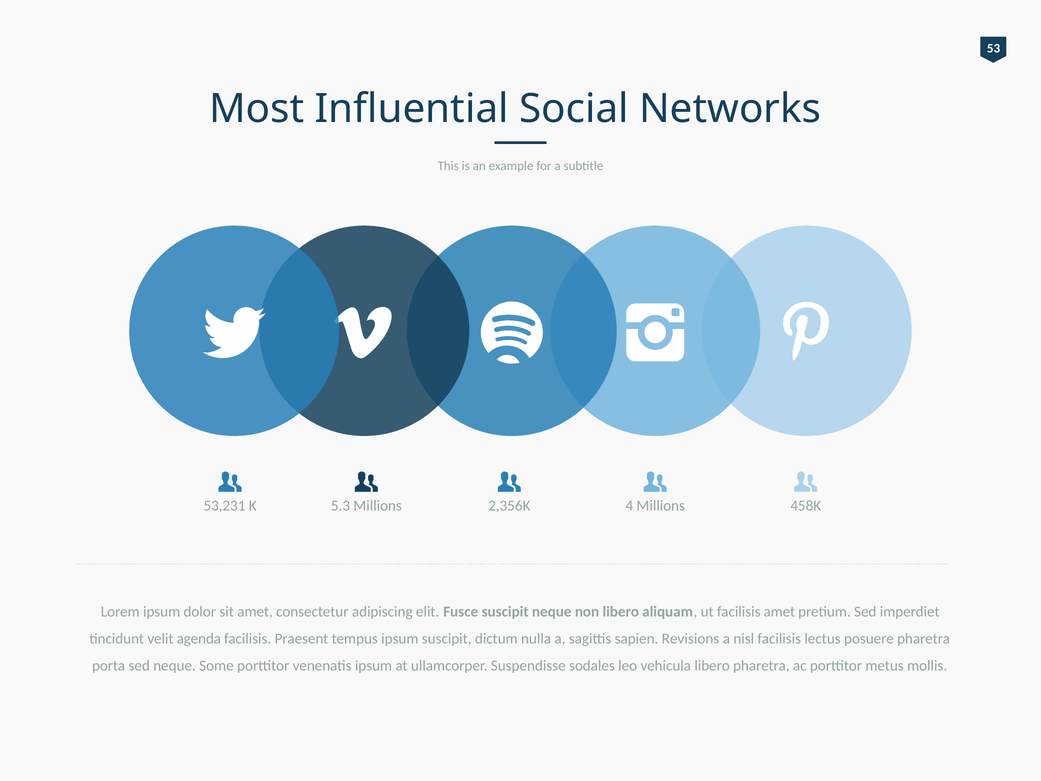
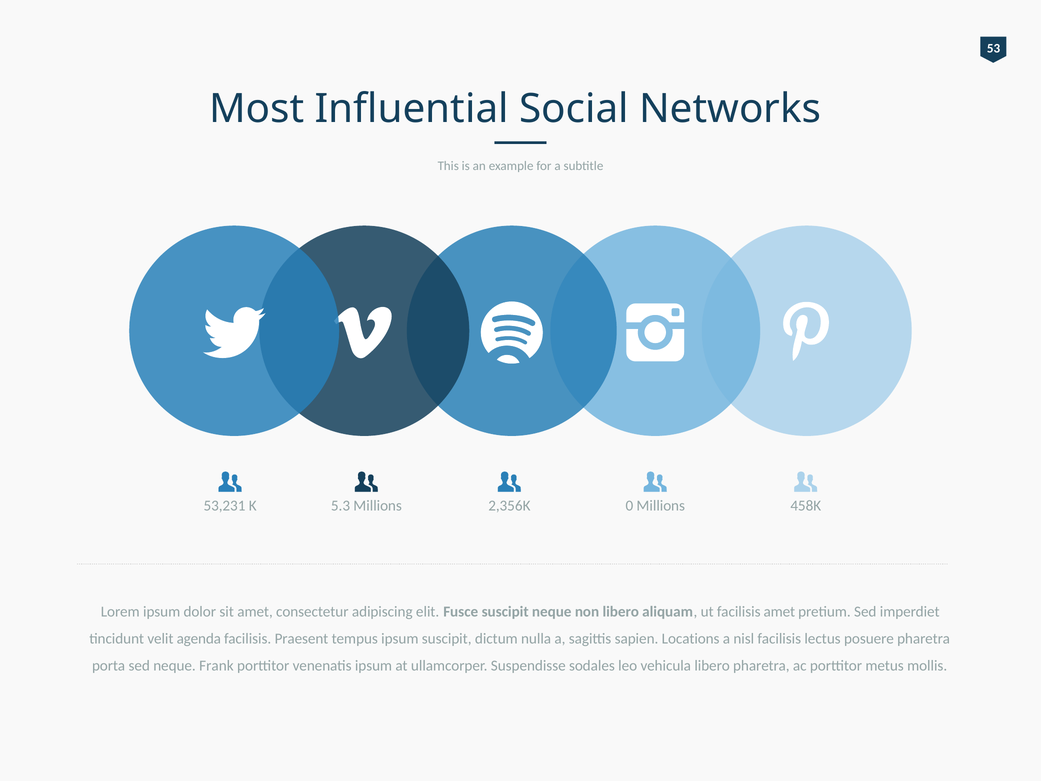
4: 4 -> 0 (629, 506)
Revisions: Revisions -> Locations (691, 639)
Some: Some -> Frank (216, 666)
